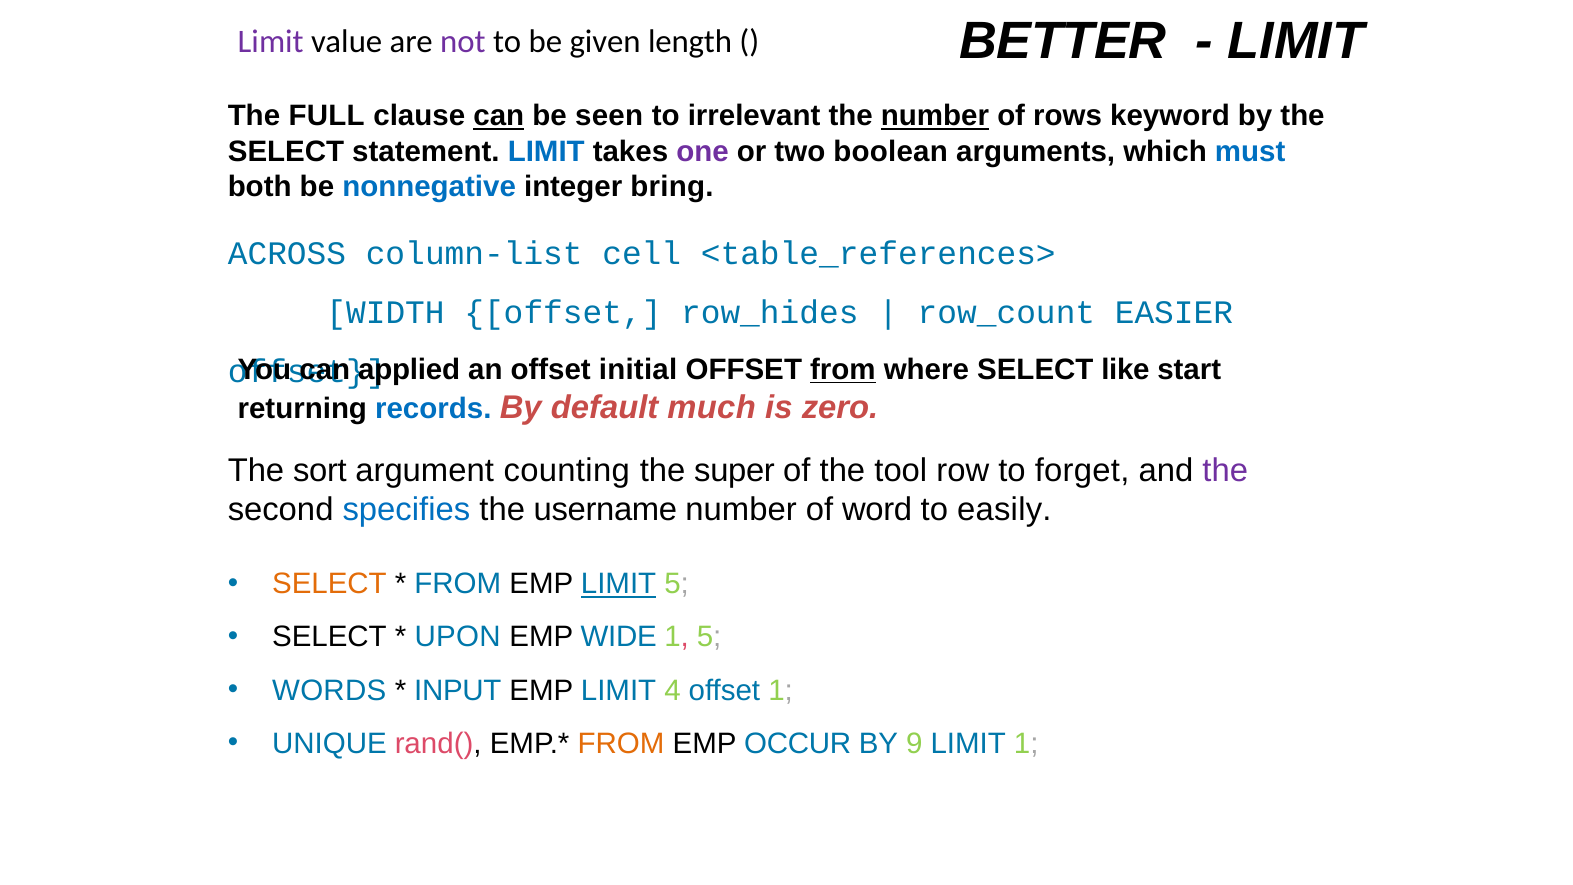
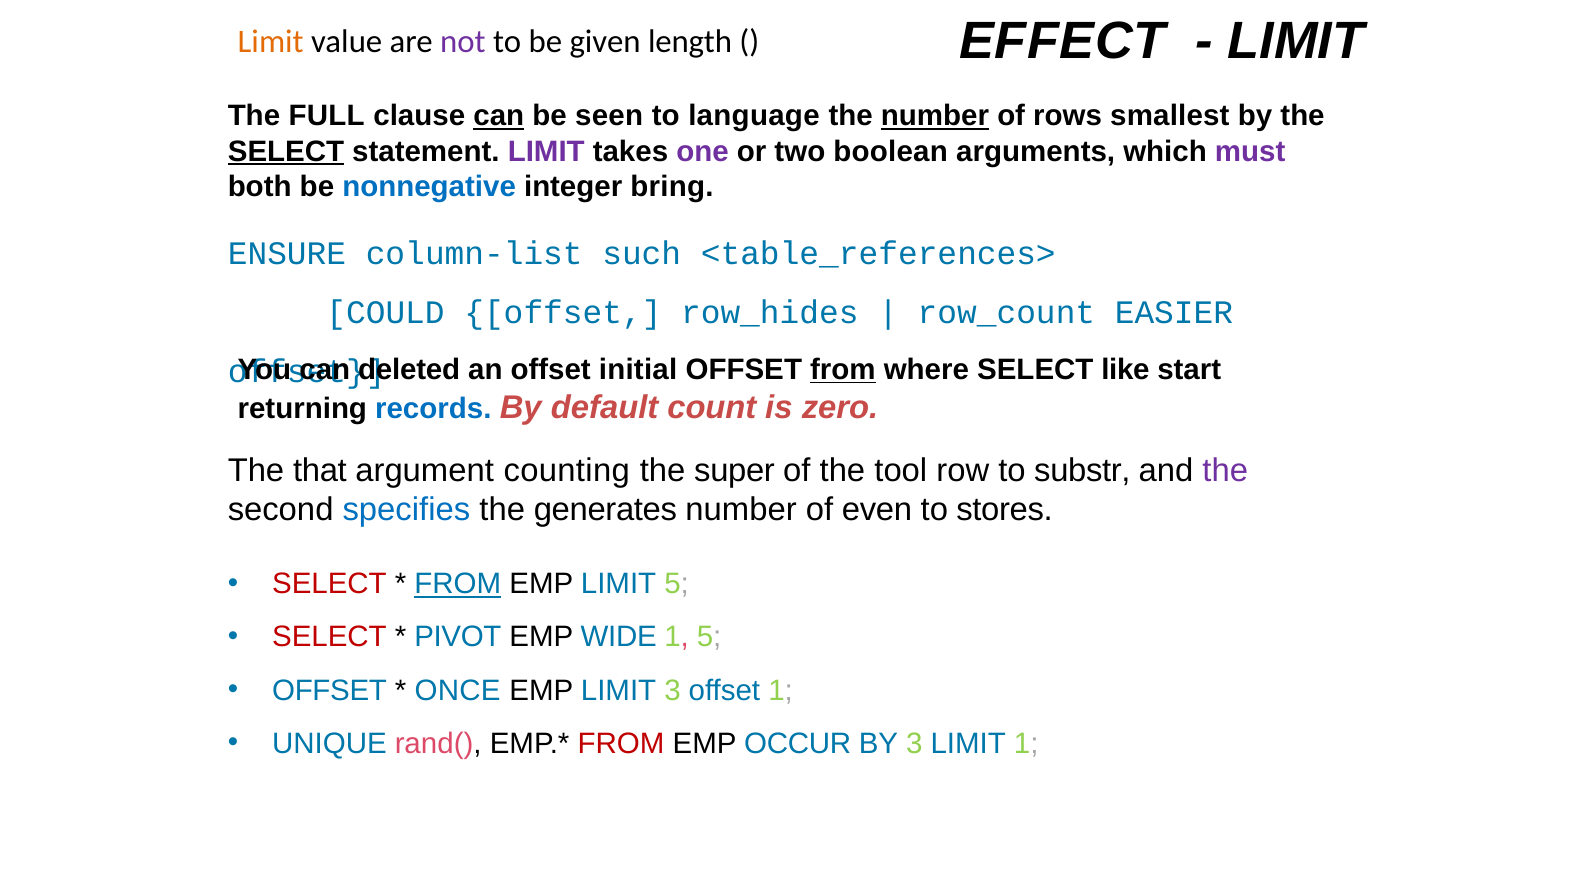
BETTER: BETTER -> EFFECT (1063, 41)
Limit colour: purple -> orange (271, 42)
irrelevant: irrelevant -> language (754, 116)
keyword: keyword -> smallest (1170, 116)
SELECT underline: none -> present (286, 152)
LIMIT colour: blue -> purple (546, 152)
must colour: blue -> purple (1250, 152)
ACROSS: ACROSS -> ENSURE (287, 254)
cell: cell -> such (642, 254)
WIDTH: WIDTH -> COULD (385, 313)
applied: applied -> deleted (409, 370)
much: much -> count (712, 407)
sort: sort -> that (320, 470)
forget: forget -> substr (1082, 470)
username: username -> generates (605, 510)
word: word -> even (877, 510)
easily: easily -> stores (1005, 510)
SELECT colour: orange -> red (329, 584)
FROM underline: none -> present (458, 584)
LIMIT underline: present -> none (619, 584)
SELECT colour: black -> red (329, 637)
UPON: UPON -> PIVOT (458, 637)
WORDS: WORDS -> OFFSET (330, 690)
INPUT: INPUT -> ONCE (458, 690)
LIMIT 4: 4 -> 3 (673, 690)
FROM colour: orange -> red (621, 743)
BY 9: 9 -> 3 (914, 743)
